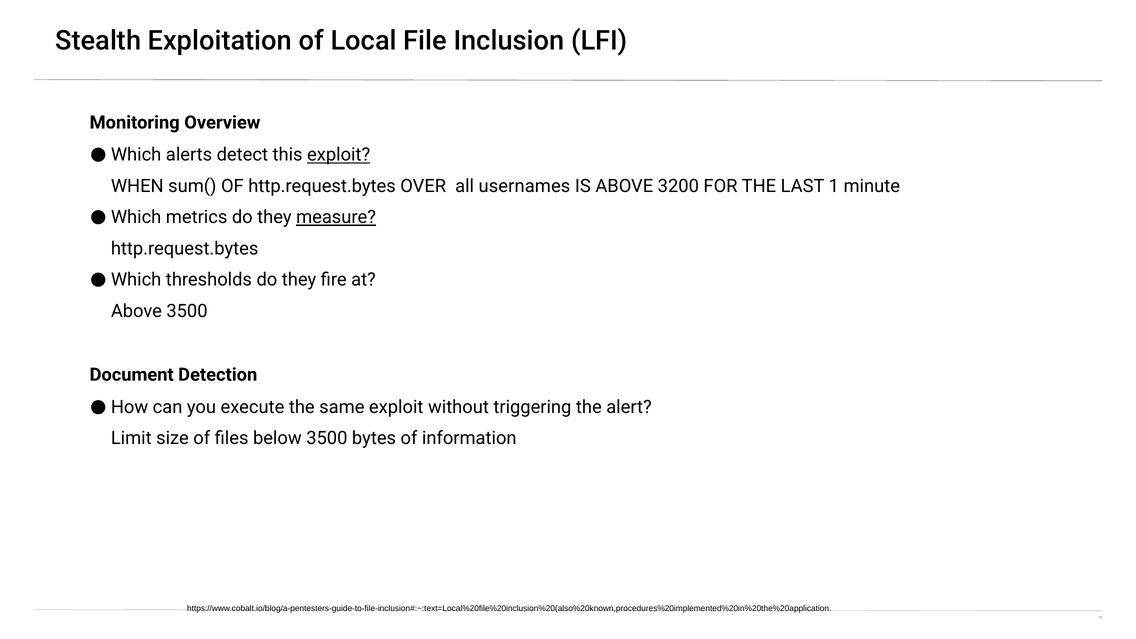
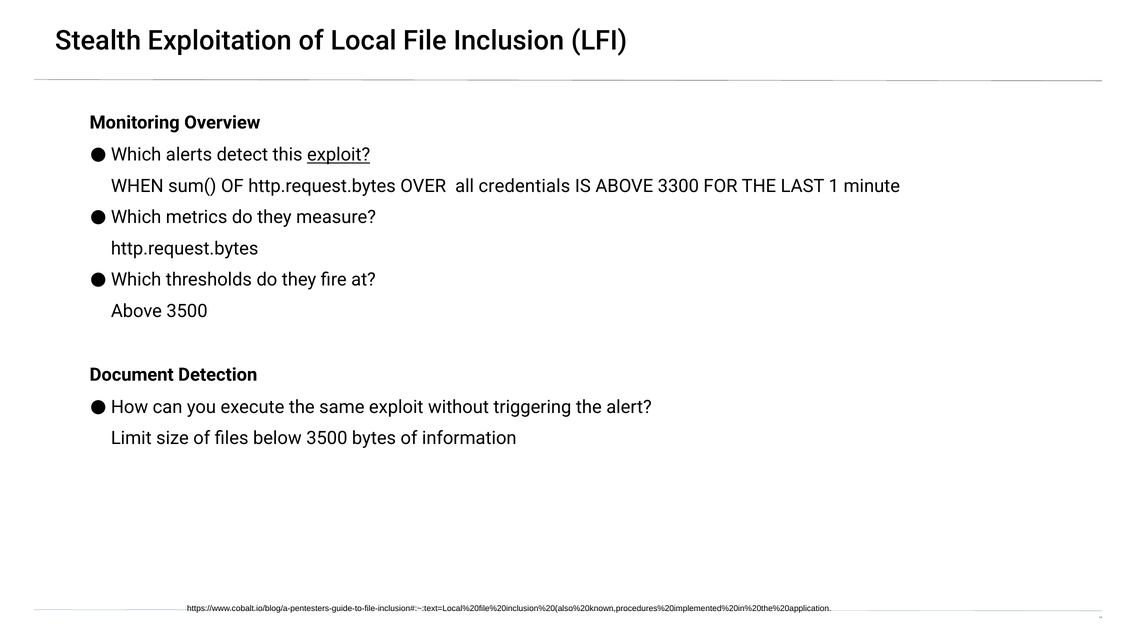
usernames: usernames -> credentials (524, 186)
3200: 3200 -> 3300 (678, 186)
measure underline: present -> none (336, 217)
